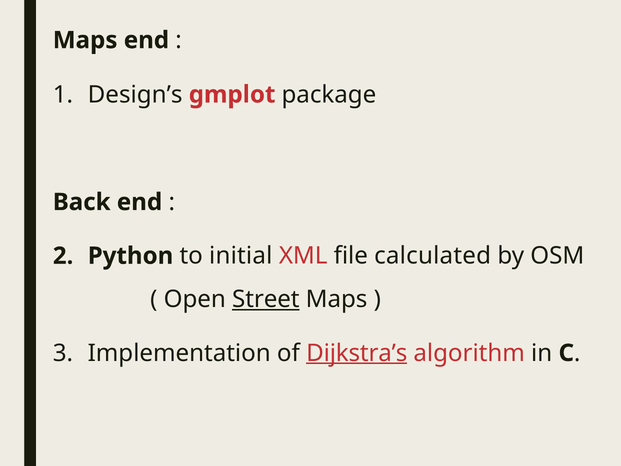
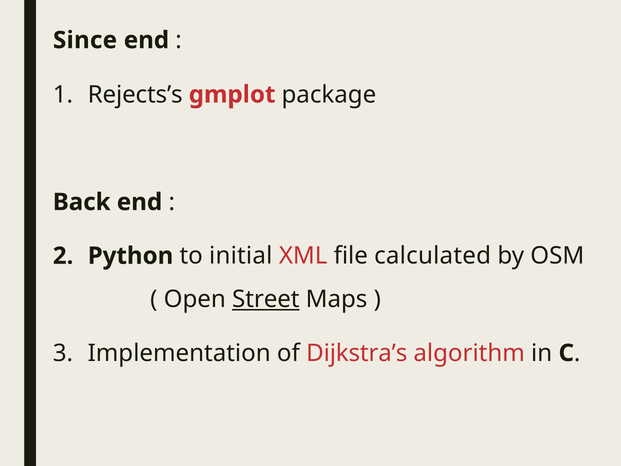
Maps: Maps -> Since (85, 40)
Design’s: Design’s -> Rejects’s (135, 95)
Dijkstra’s underline: present -> none (357, 353)
